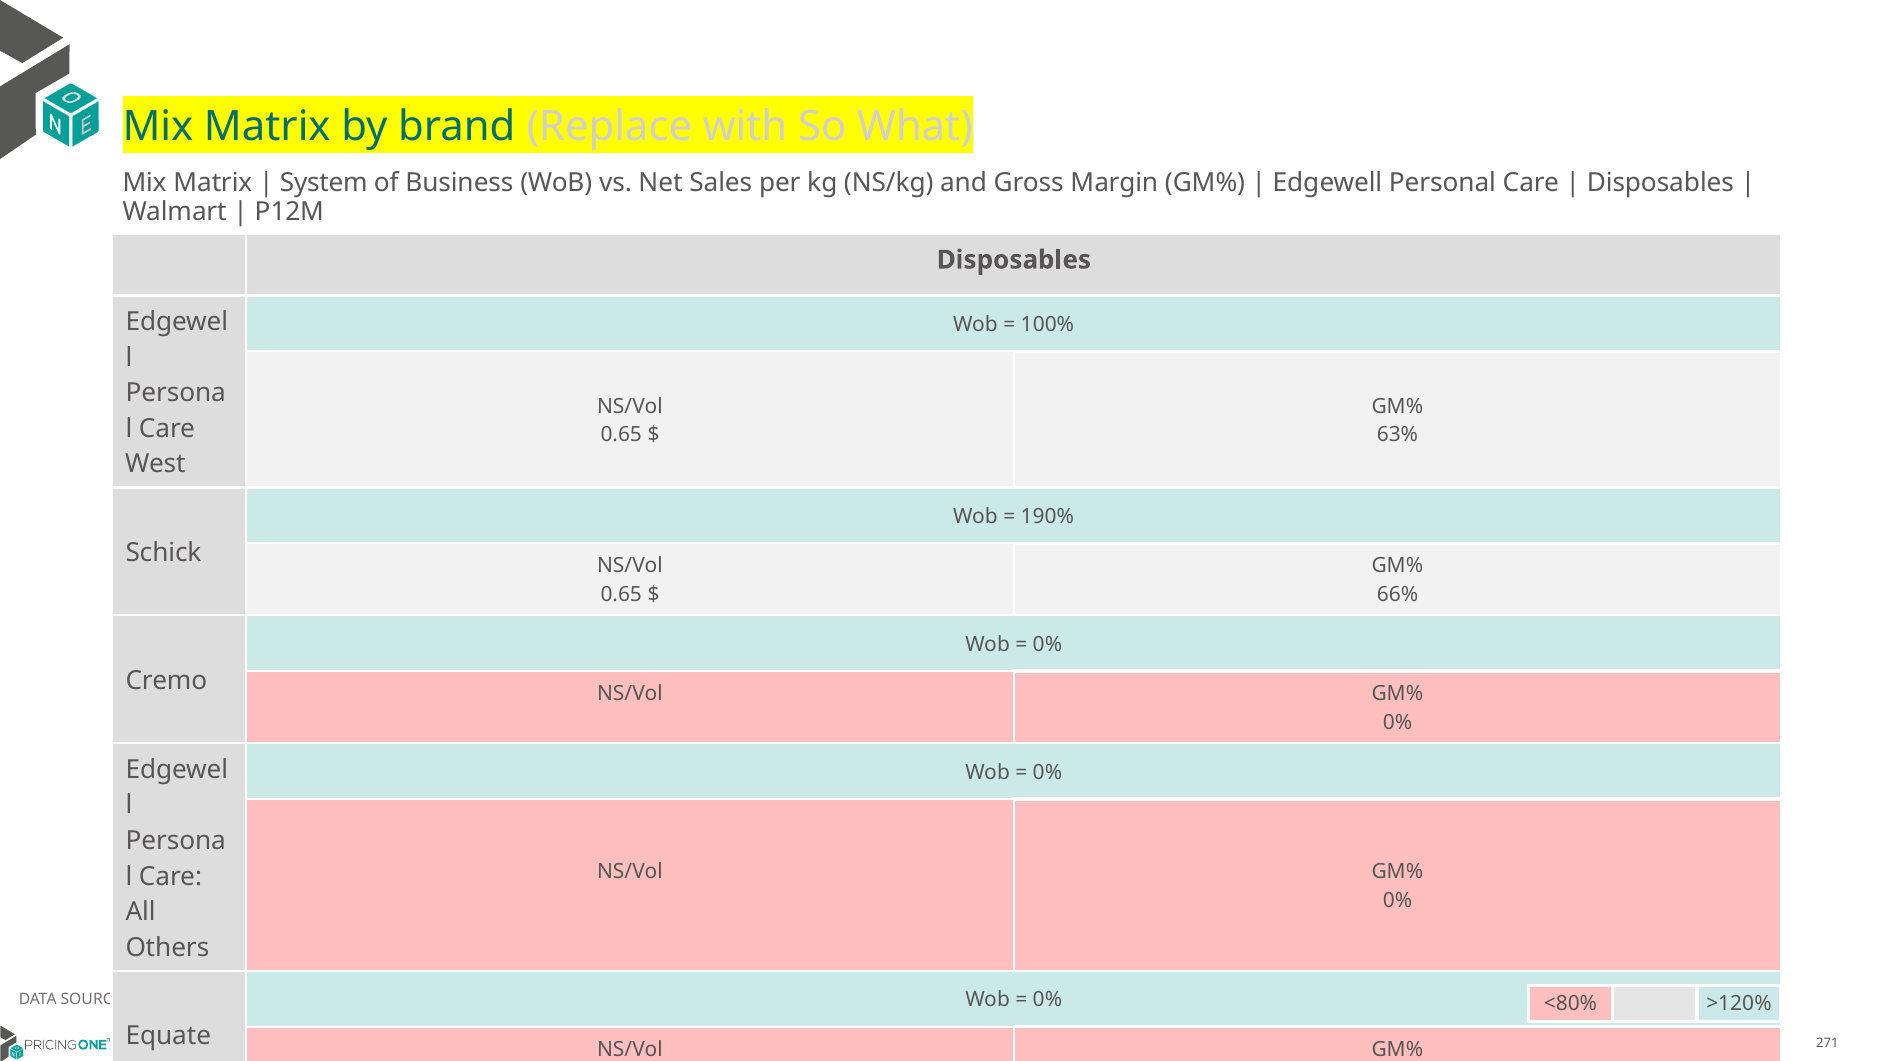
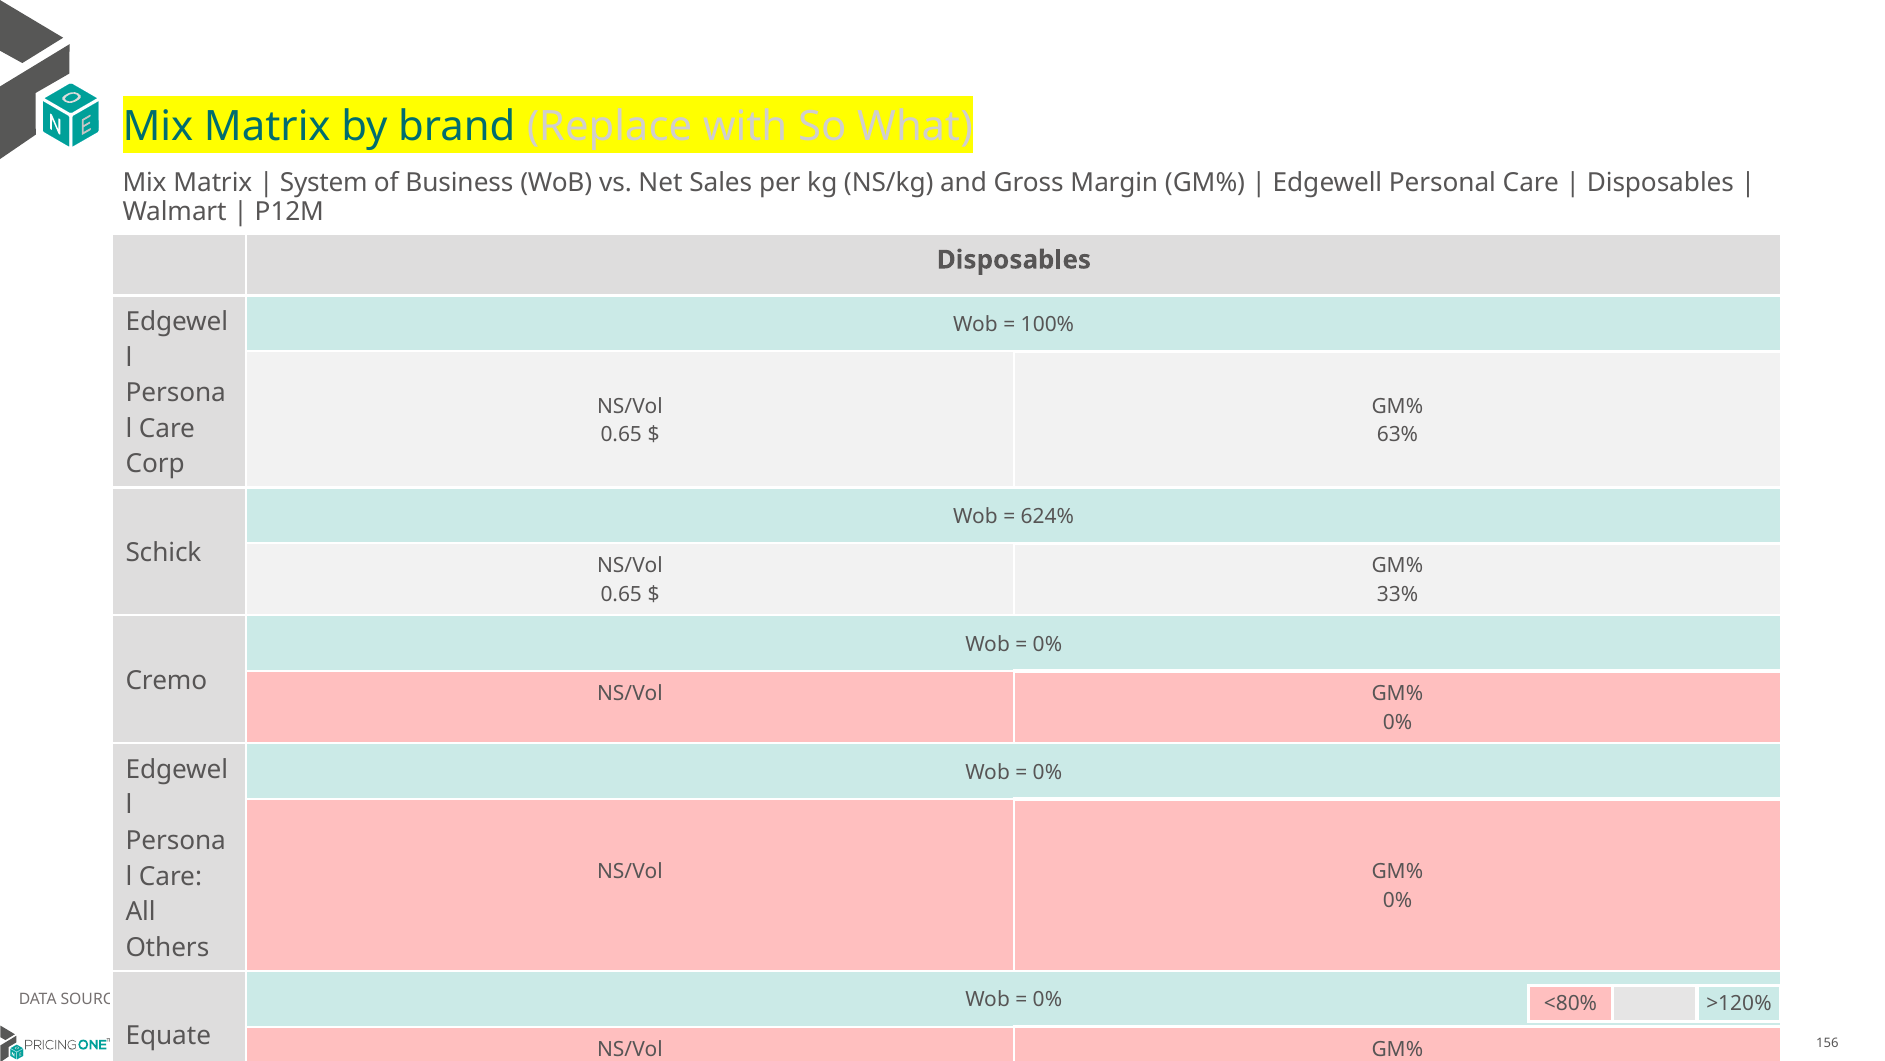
West: West -> Corp (155, 464)
190%: 190% -> 624% (1047, 516)
66%: 66% -> 33% (1398, 595)
271: 271 -> 156 (1827, 1043)
